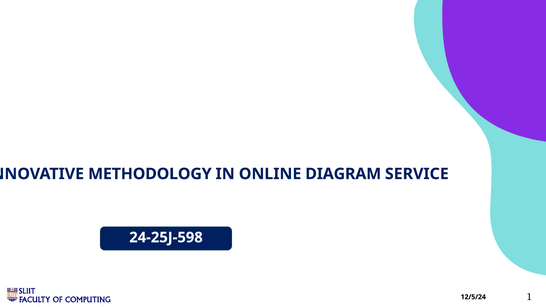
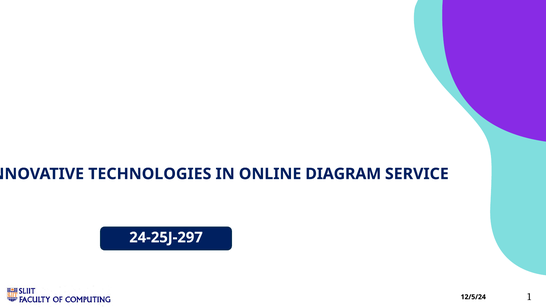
METHODOLOGY: METHODOLOGY -> TECHNOLOGIES (150, 174)
24-25J-598: 24-25J-598 -> 24-25J-297 (166, 238)
